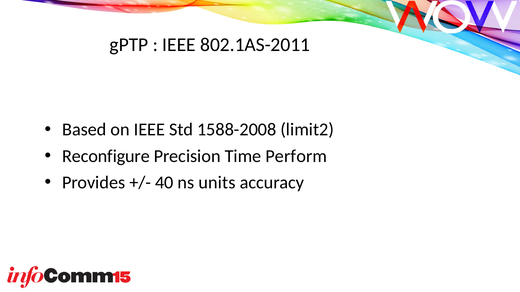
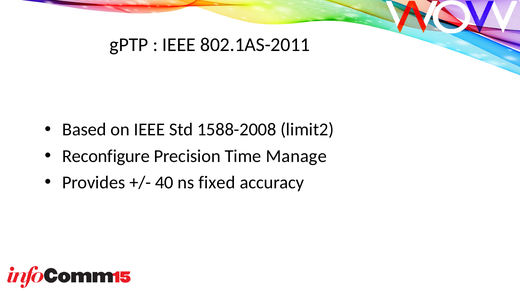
Perform: Perform -> Manage (296, 156)
units: units -> fixed (217, 183)
